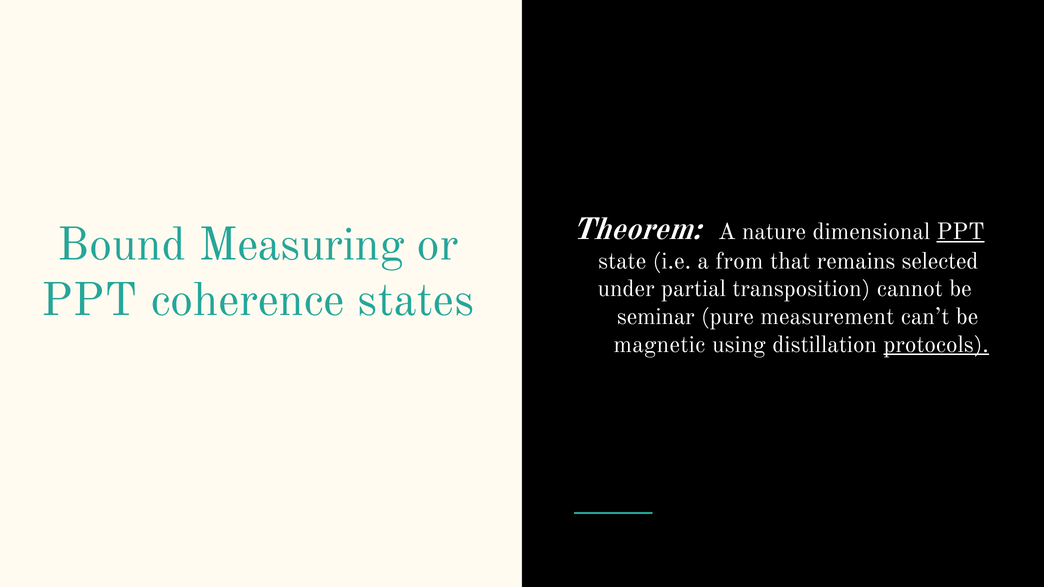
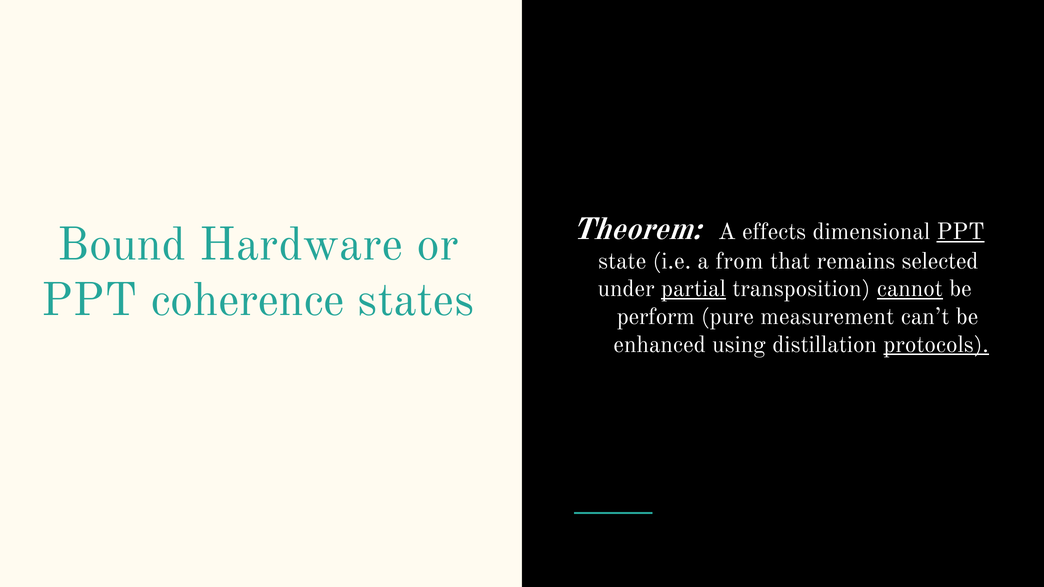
nature: nature -> effects (774, 232)
Measuring: Measuring -> Hardware (301, 244)
partial underline: none -> present (694, 289)
cannot underline: none -> present (910, 289)
seminar: seminar -> perform (656, 317)
magnetic: magnetic -> enhanced (660, 345)
